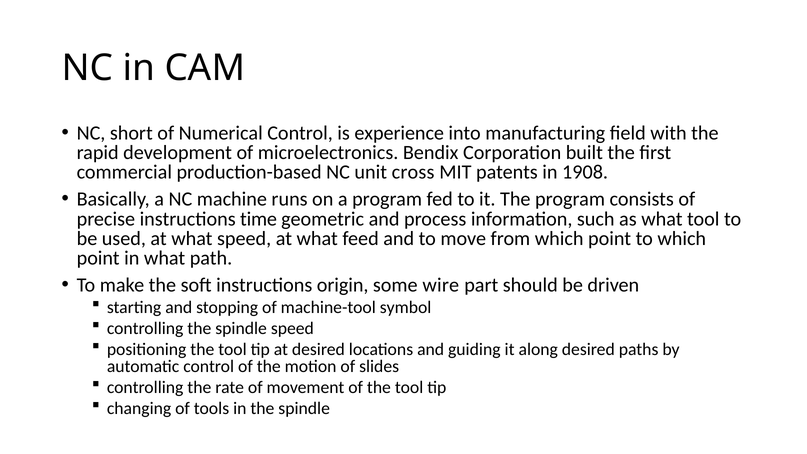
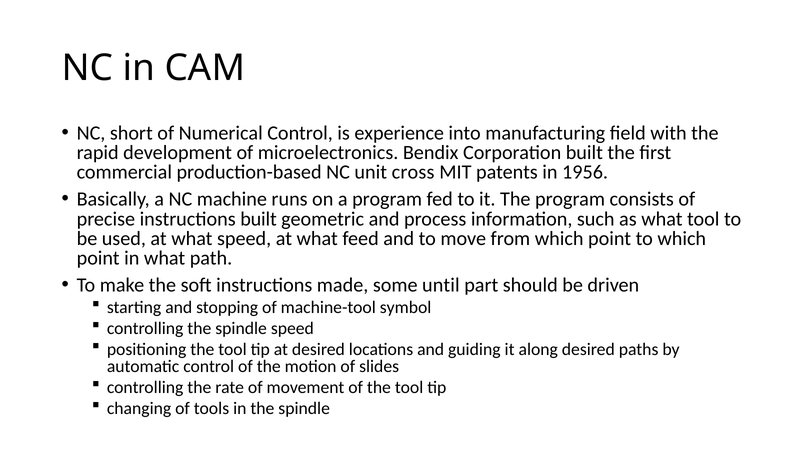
1908: 1908 -> 1956 (585, 172)
instructions time: time -> built (259, 219)
origin: origin -> made (343, 285)
wire: wire -> until (441, 285)
